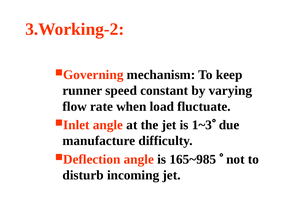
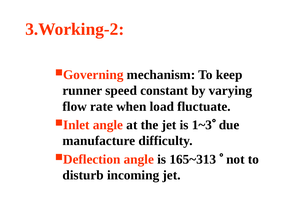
165~985: 165~985 -> 165~313 (193, 160)
